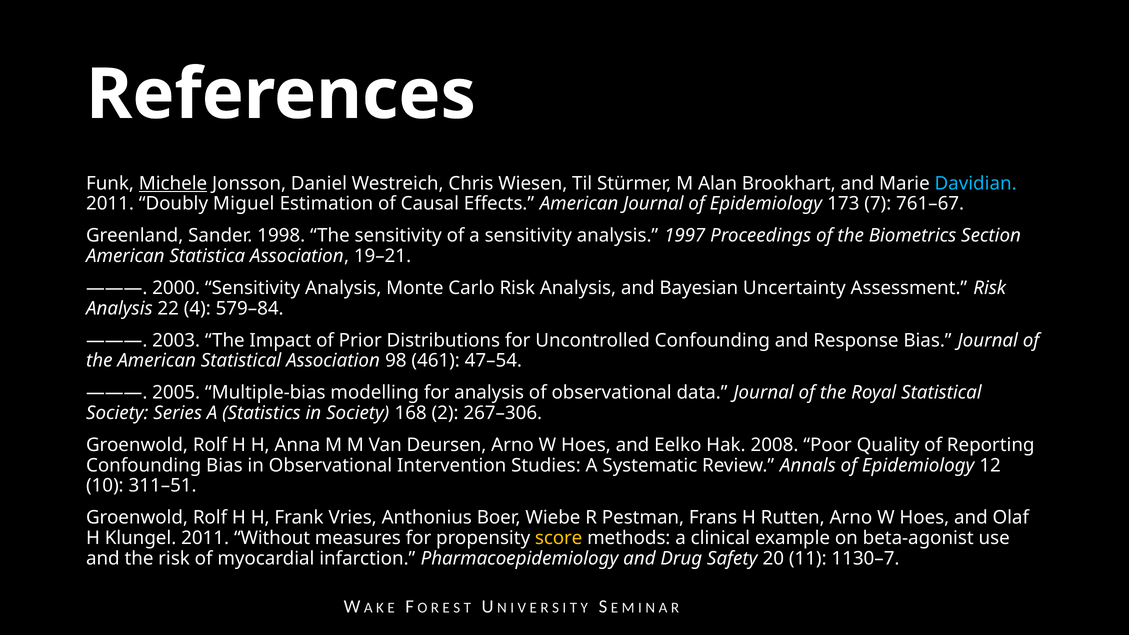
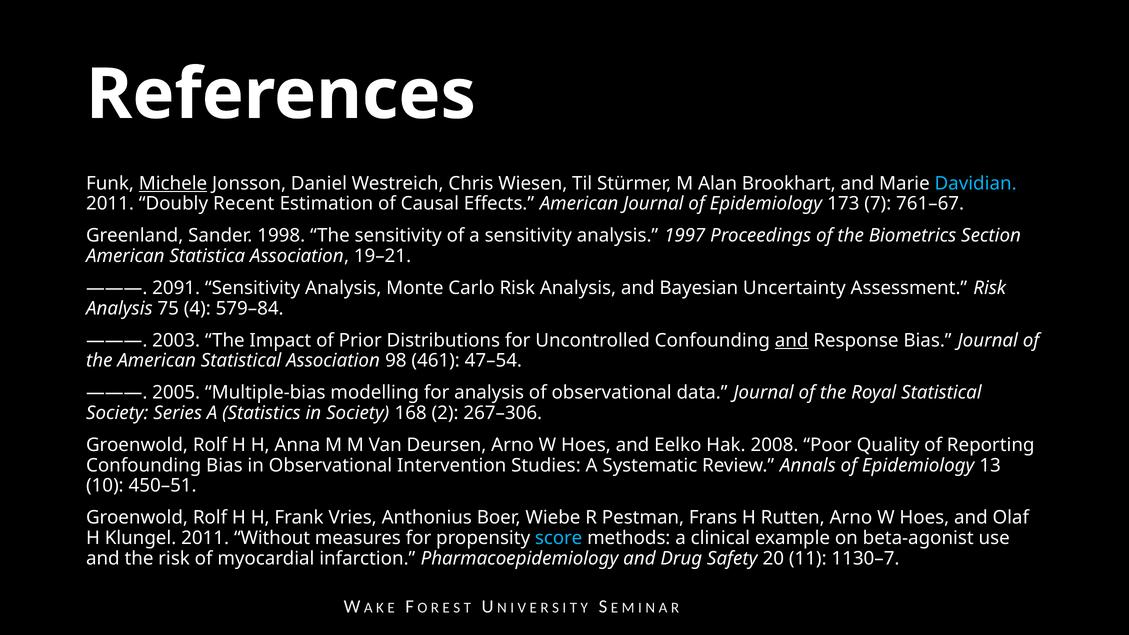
Miguel: Miguel -> Recent (244, 204)
2000: 2000 -> 2091 (176, 288)
22: 22 -> 75 (168, 308)
and underline: none -> present (792, 340)
12: 12 -> 13 (990, 465)
311–51: 311–51 -> 450–51 (163, 486)
score colour: yellow -> light blue (559, 538)
